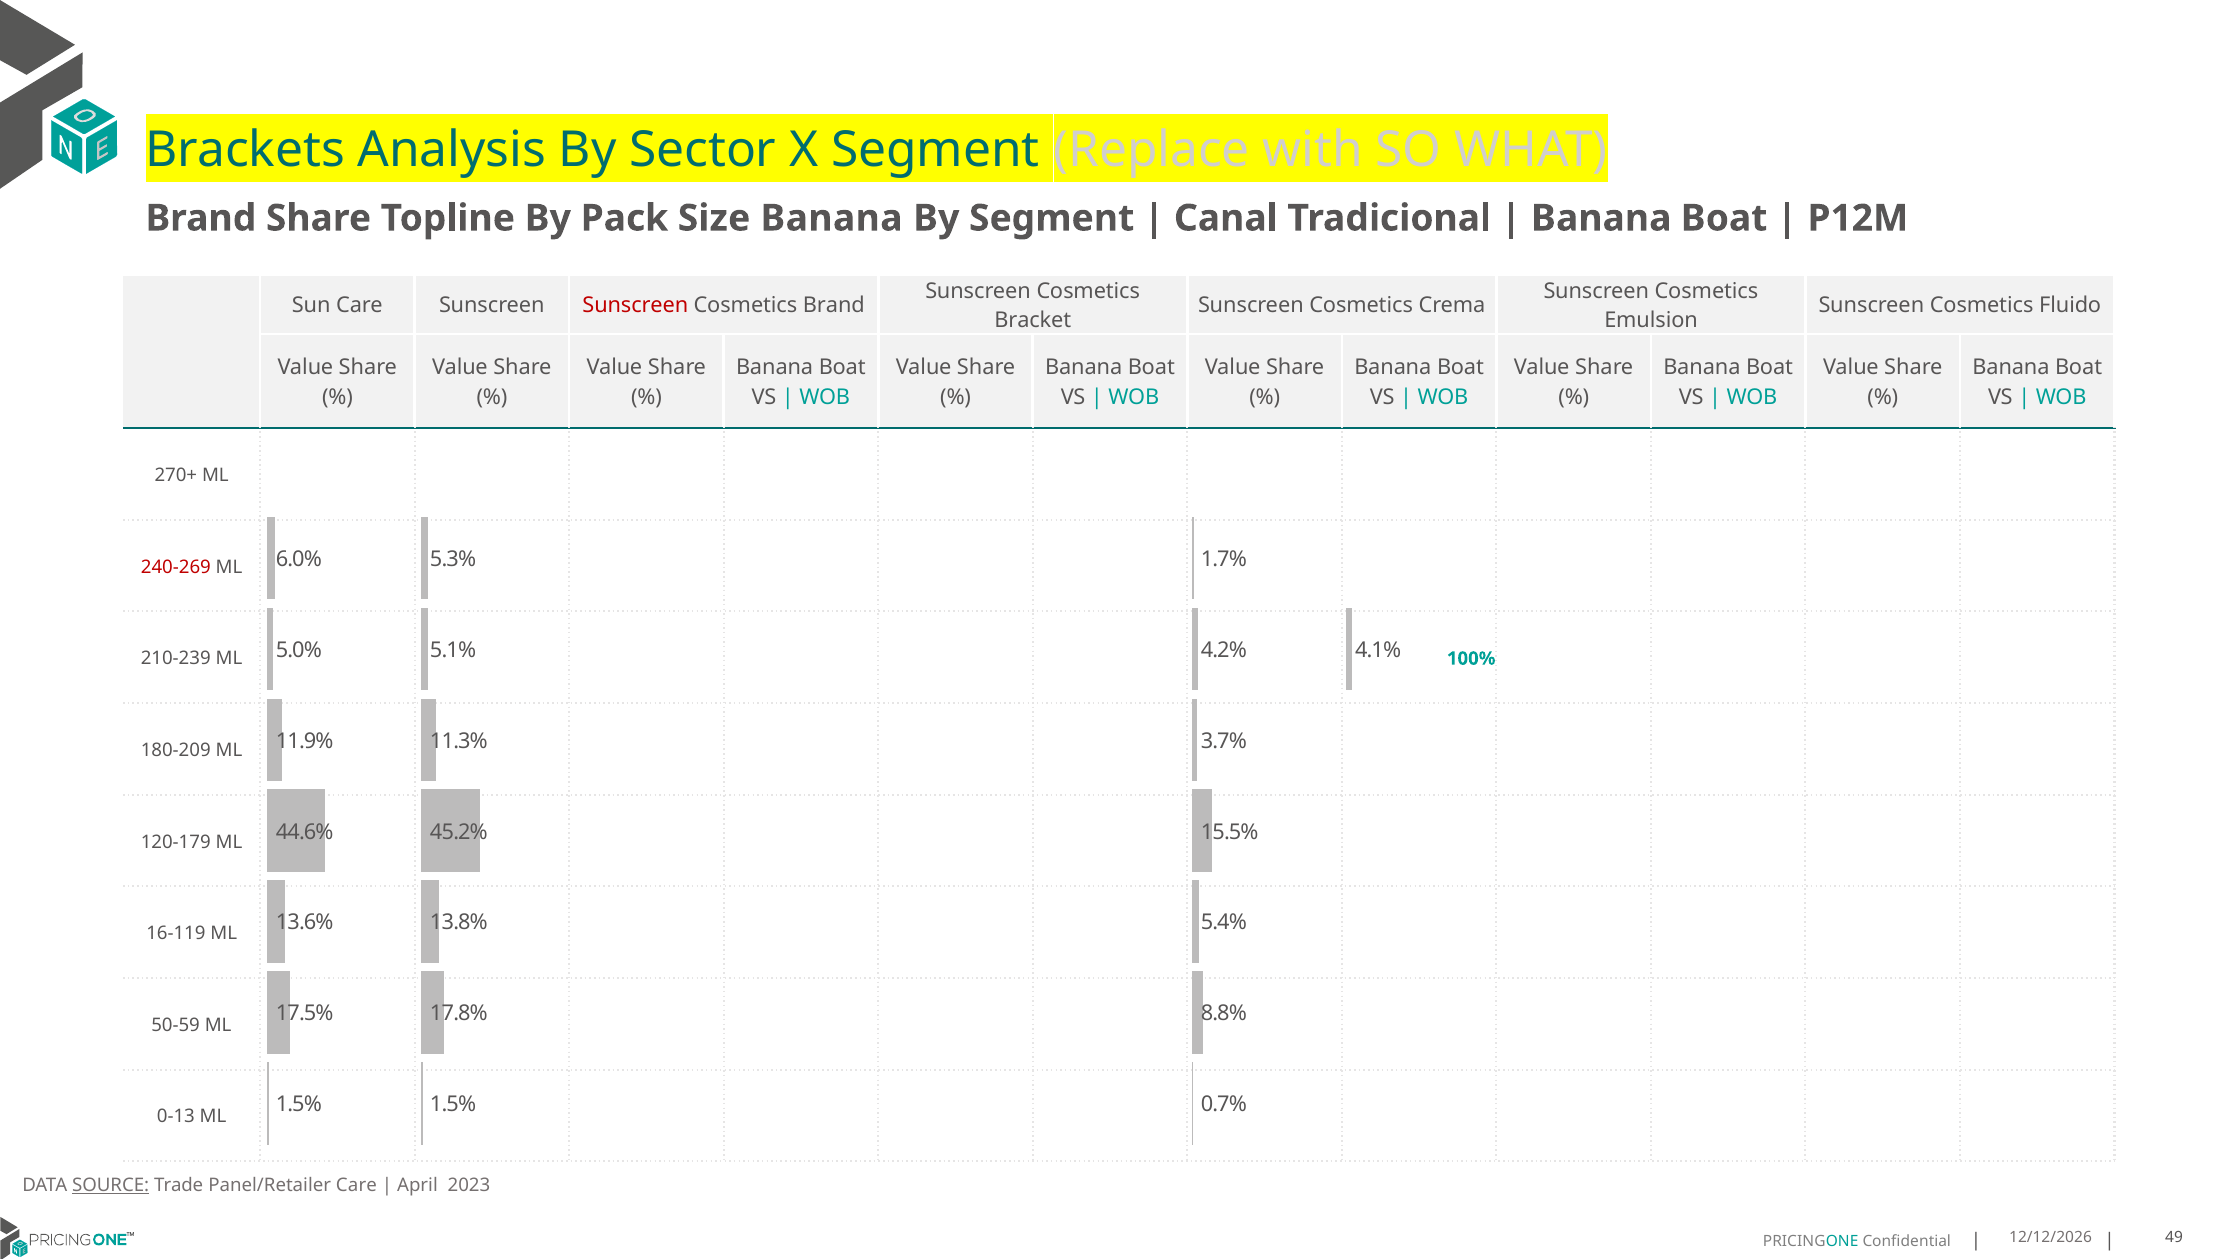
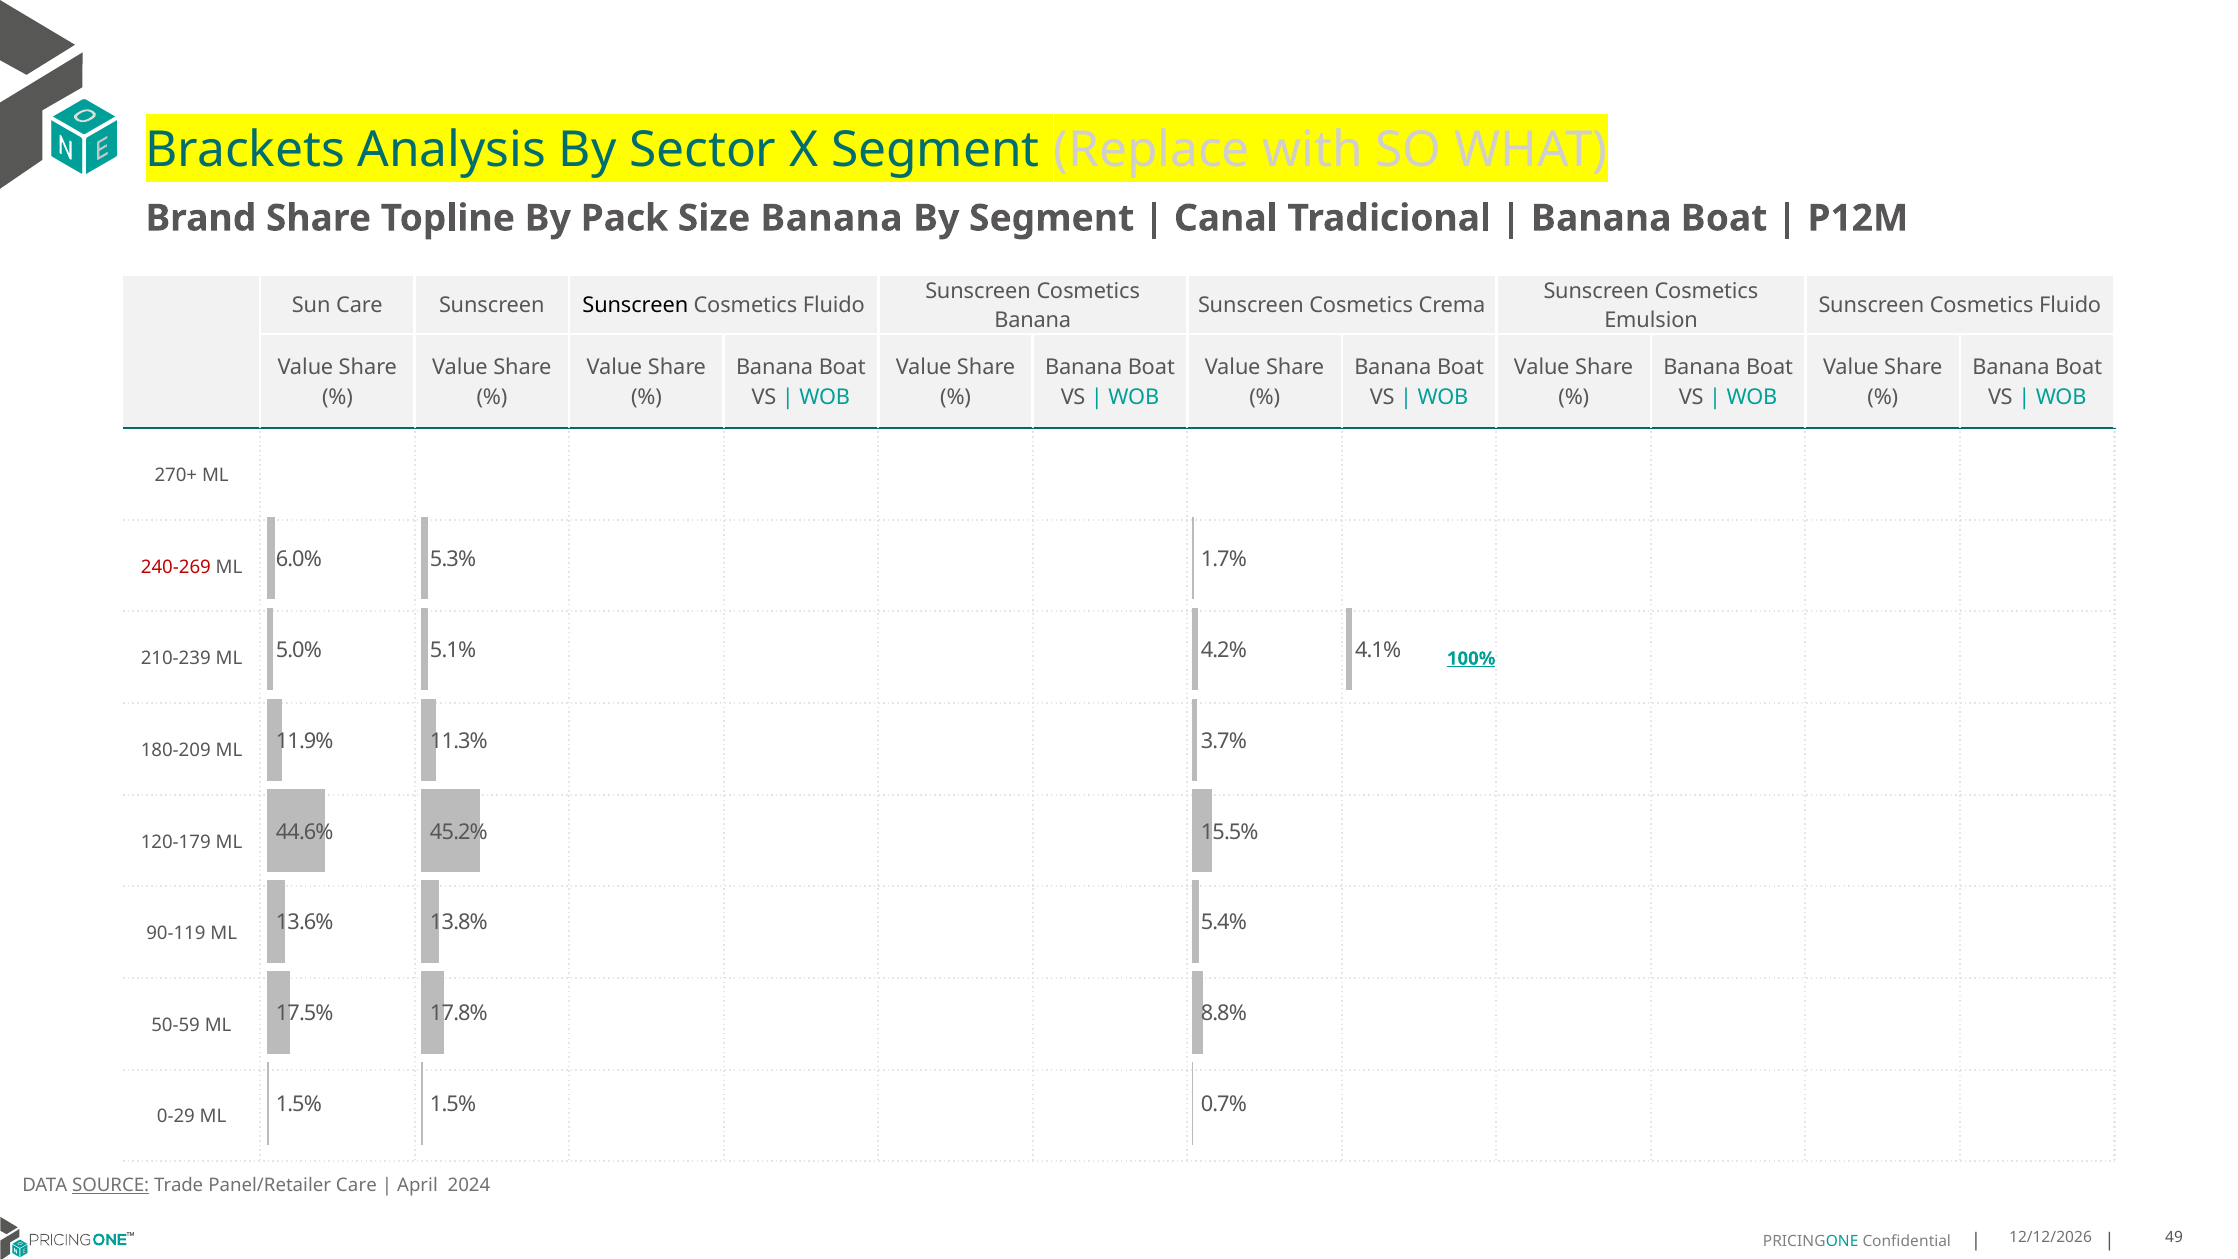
Sunscreen colour: red -> black (635, 306)
Brand: Brand -> Fluido (834, 306)
Bracket: Bracket -> Banana (1033, 320)
100% underline: none -> present (1471, 659)
16-119: 16-119 -> 90-119 (176, 933)
0-13: 0-13 -> 0-29 (176, 1117)
2023: 2023 -> 2024 (469, 1186)
